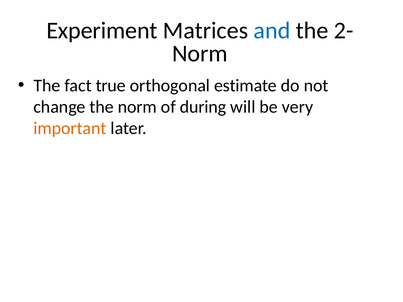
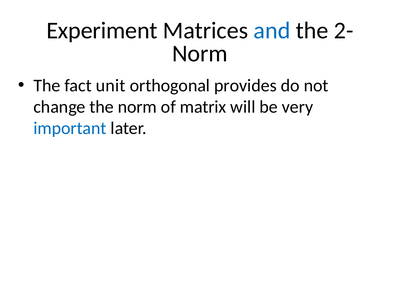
true: true -> unit (111, 86)
estimate: estimate -> provides (245, 86)
during: during -> matrix (203, 107)
important colour: orange -> blue (70, 129)
